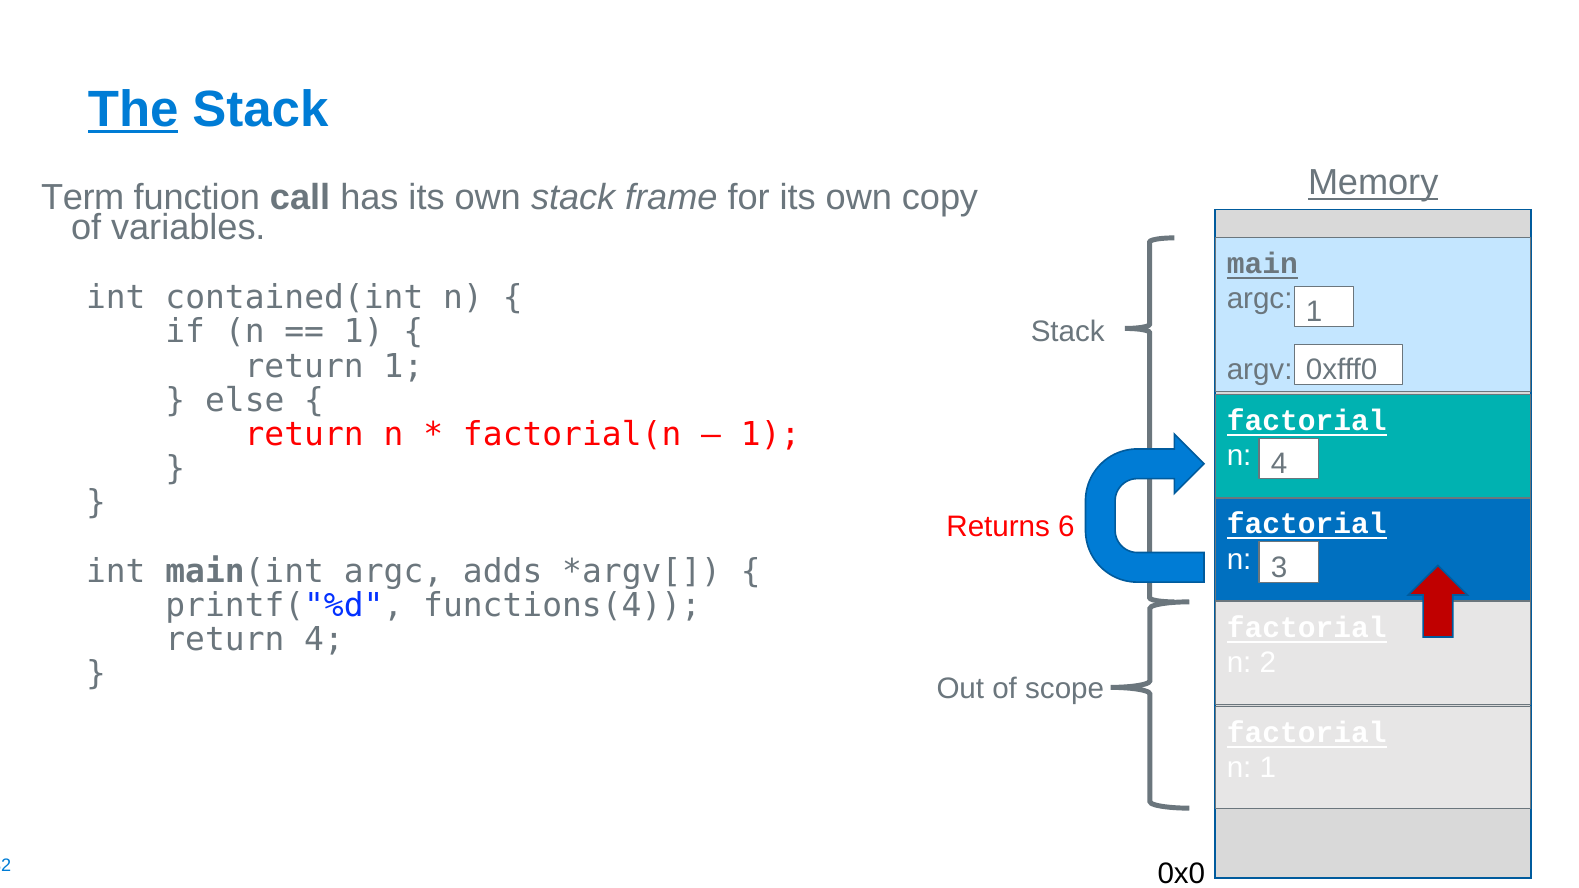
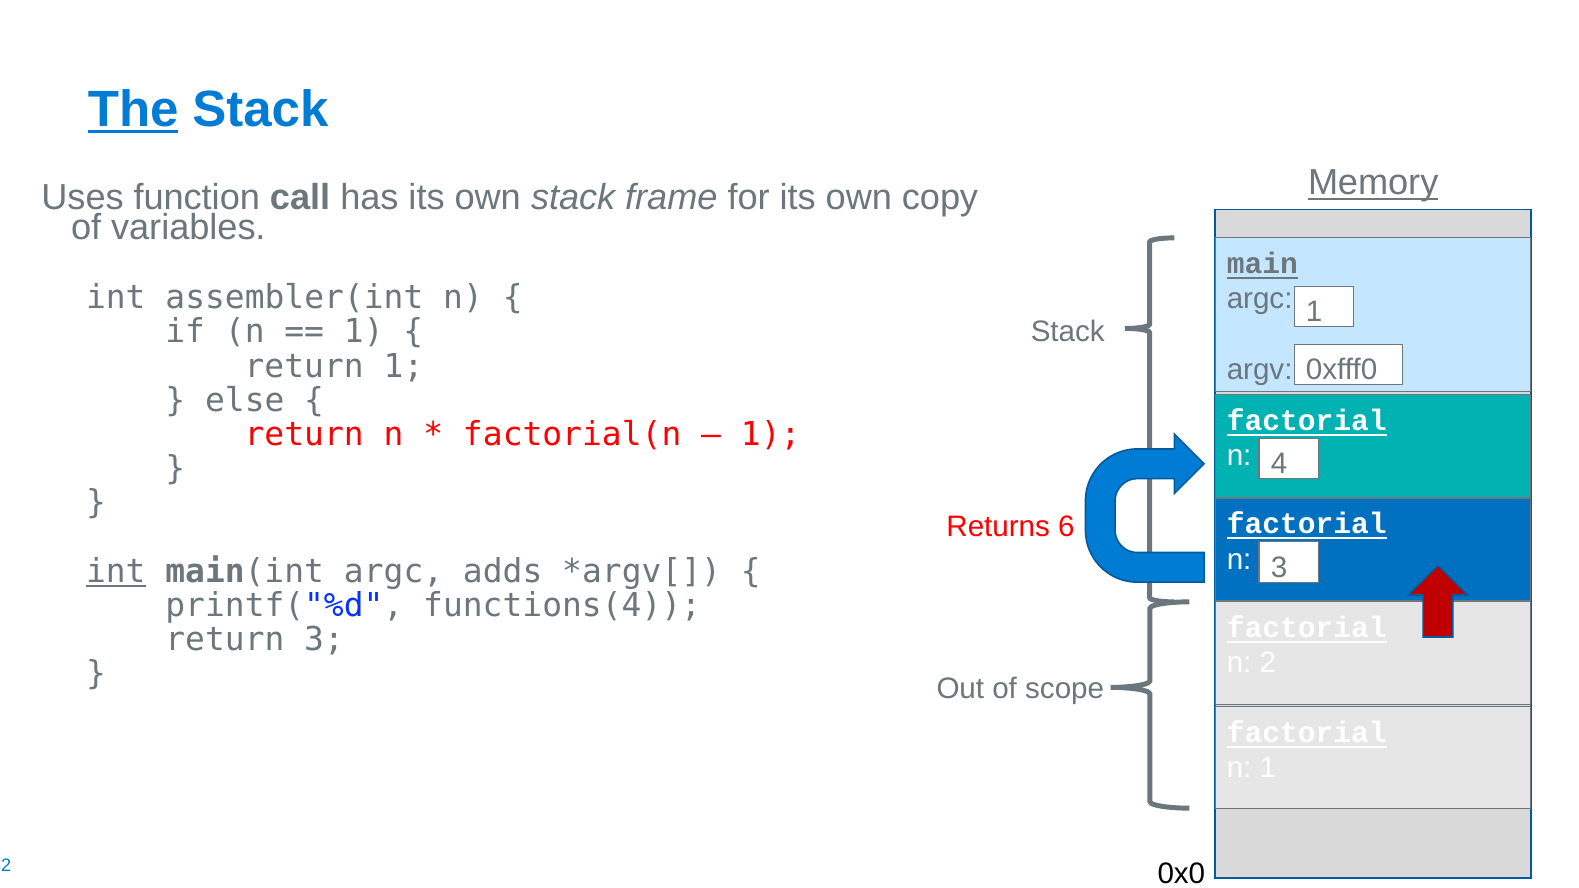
Term: Term -> Uses (83, 197)
contained(int: contained(int -> assembler(int (294, 298)
int underline: none -> present (116, 572)
return 4: 4 -> 3 (324, 640)
